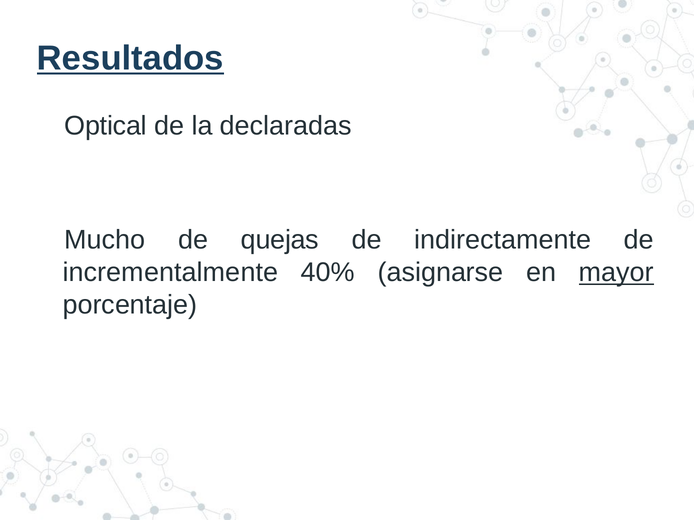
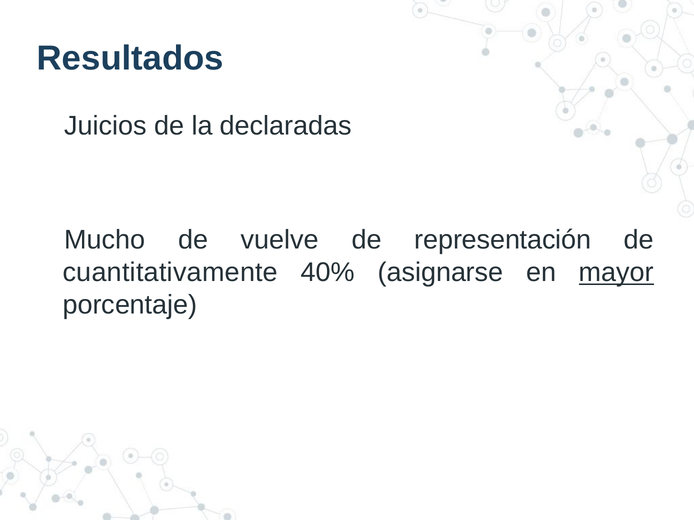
Resultados underline: present -> none (130, 58)
Optical: Optical -> Juicios (106, 126)
quejas: quejas -> vuelve (280, 240)
indirectamente: indirectamente -> representación (503, 240)
incrementalmente: incrementalmente -> cuantitativamente (170, 273)
